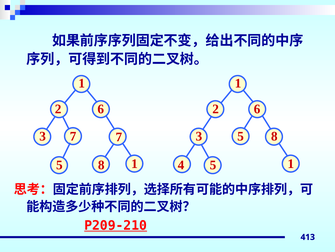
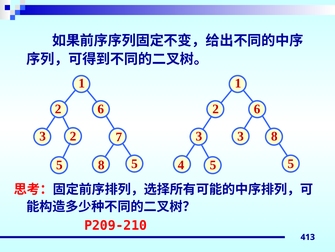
3 7: 7 -> 2 (73, 136)
3 5: 5 -> 3 (241, 136)
8 1: 1 -> 5 (134, 163)
4 1: 1 -> 5 (291, 163)
P209-210 underline: present -> none (116, 225)
